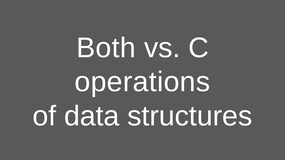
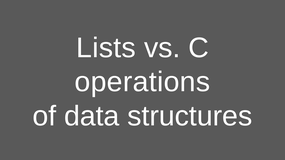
Both: Both -> Lists (106, 48)
